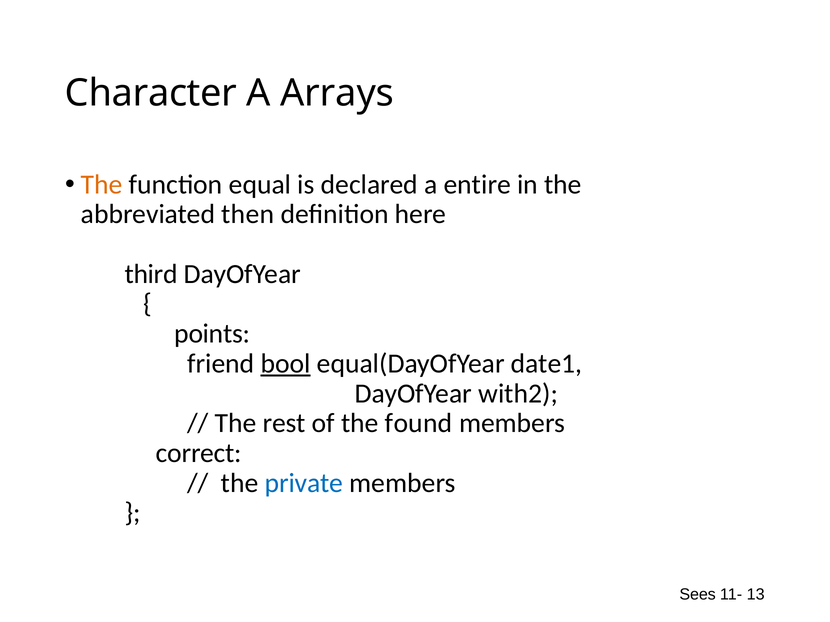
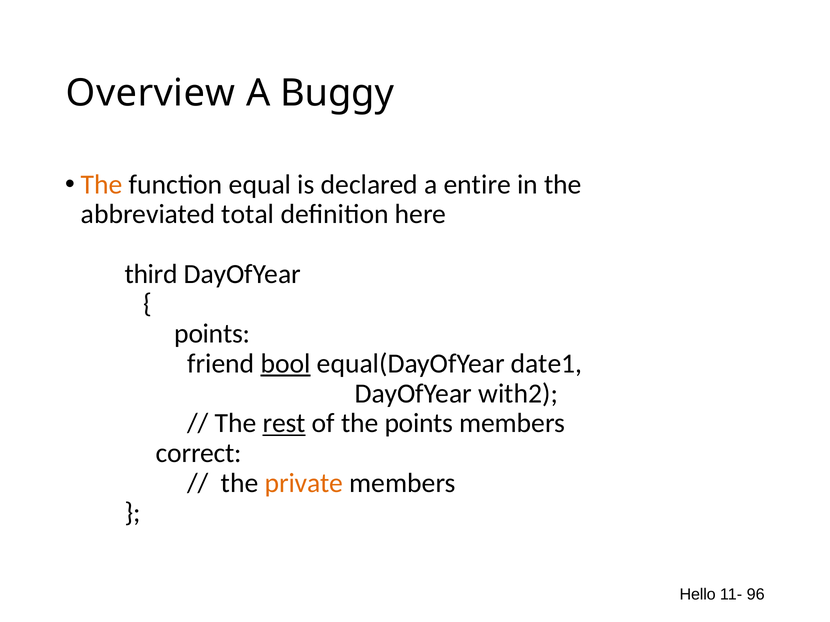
Character: Character -> Overview (151, 93)
Arrays: Arrays -> Buggy (337, 93)
then: then -> total (248, 215)
rest underline: none -> present (284, 424)
the found: found -> points (419, 424)
private colour: blue -> orange (304, 483)
Sees: Sees -> Hello (698, 595)
13: 13 -> 96 (756, 595)
